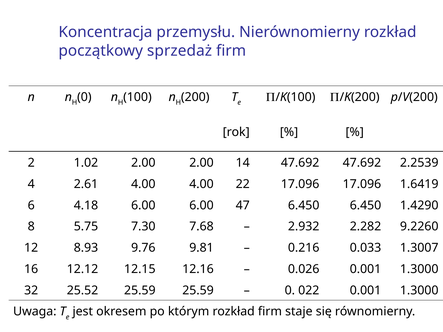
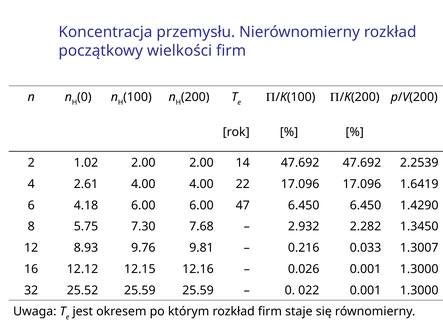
sprzedaż: sprzedaż -> wielkości (180, 51)
9.2260: 9.2260 -> 1.3450 (419, 227)
